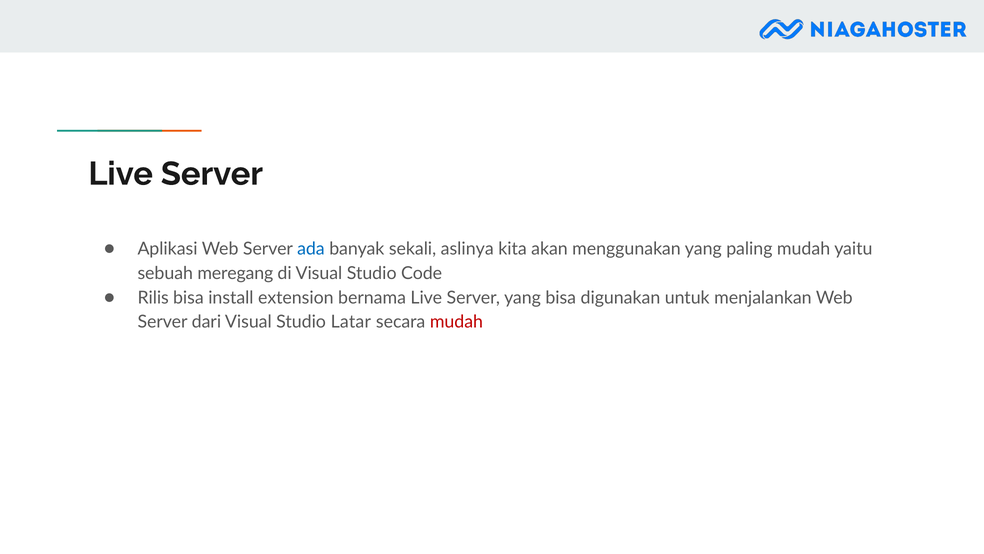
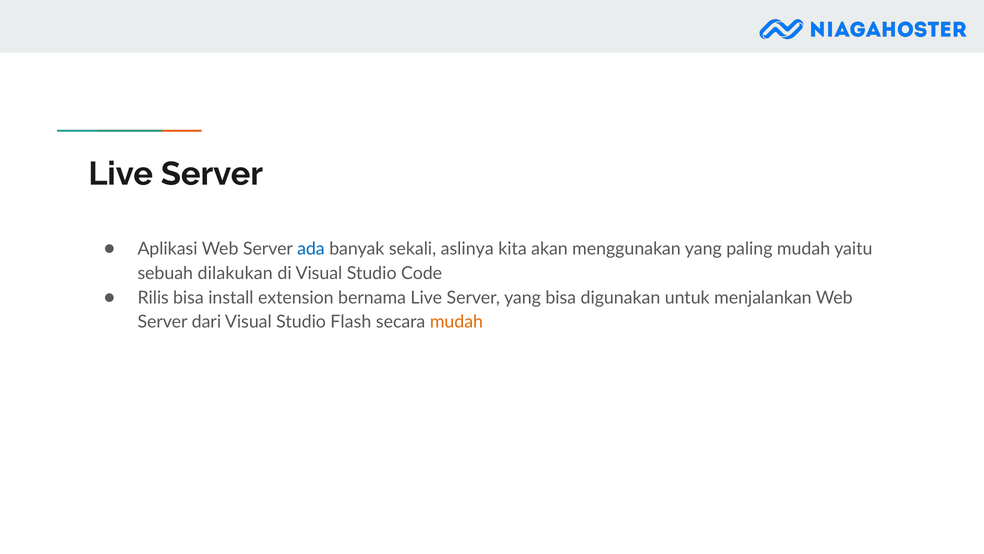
meregang: meregang -> dilakukan (235, 273)
Latar: Latar -> Flash (351, 322)
mudah colour: red -> orange (456, 322)
